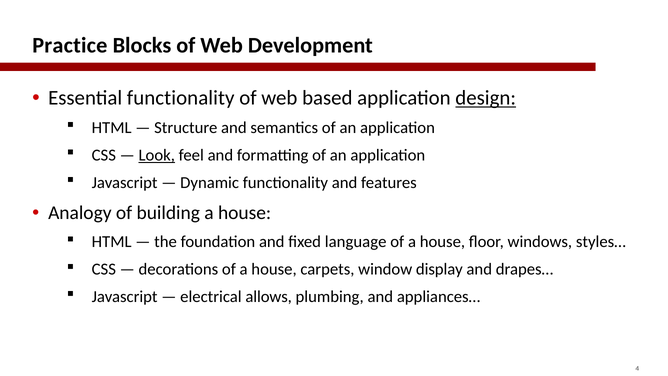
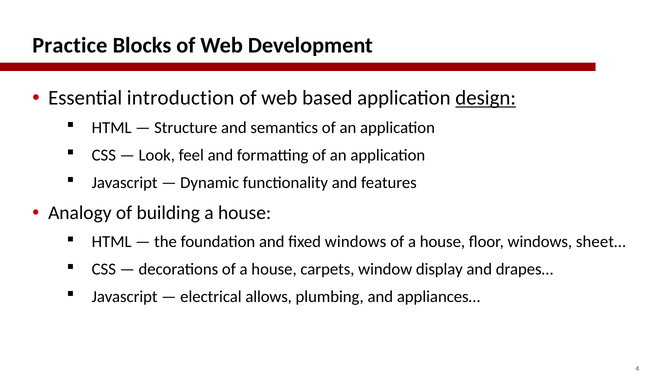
Essential functionality: functionality -> introduction (181, 98)
Look underline: present -> none (157, 155)
fixed language: language -> windows (356, 242)
styles…: styles… -> sheet… (601, 242)
